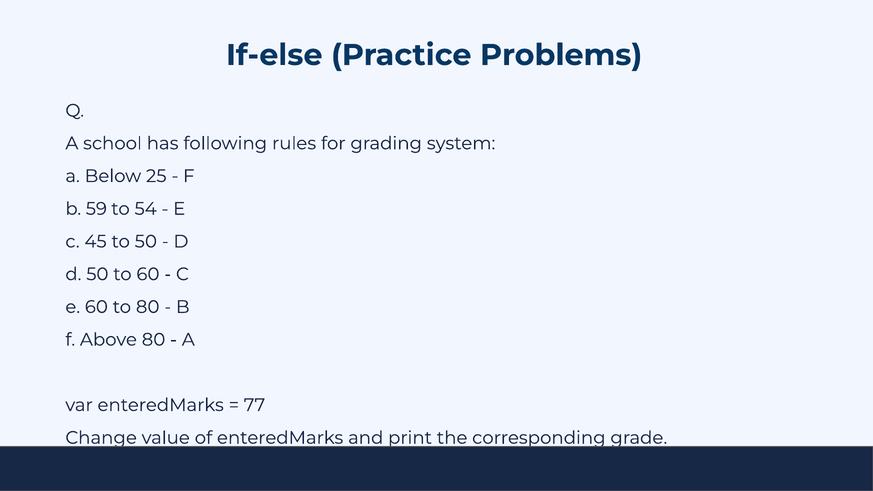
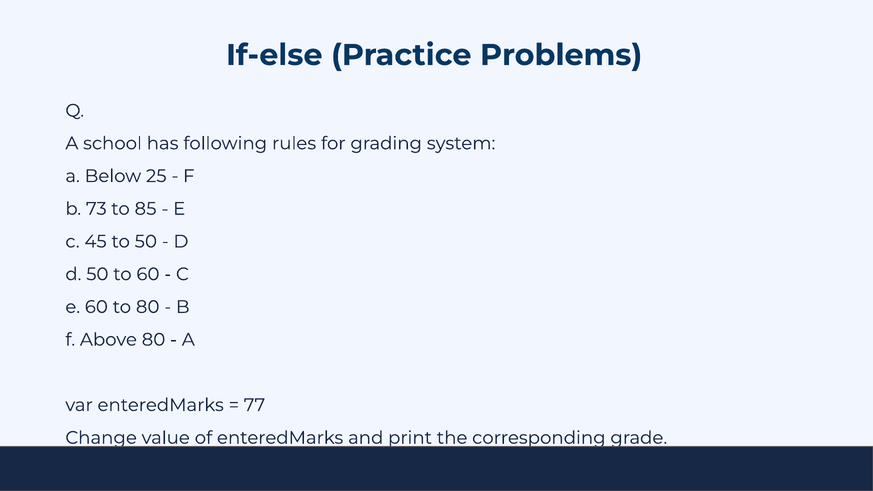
59: 59 -> 73 (96, 209)
54: 54 -> 85 (146, 209)
